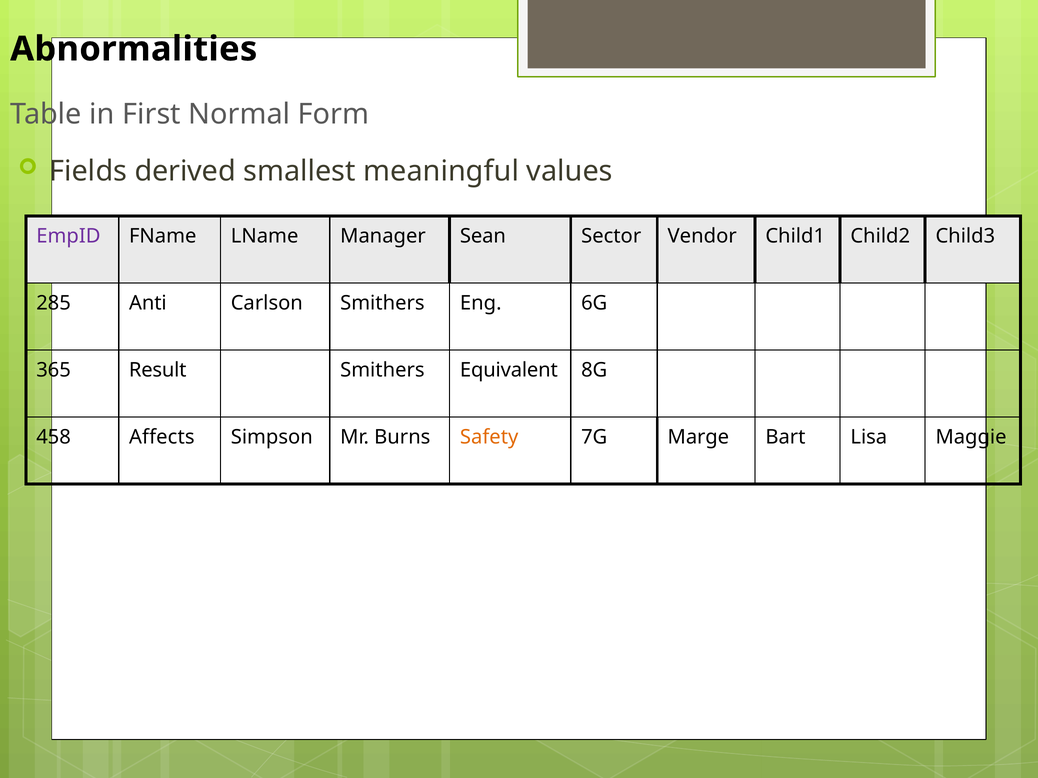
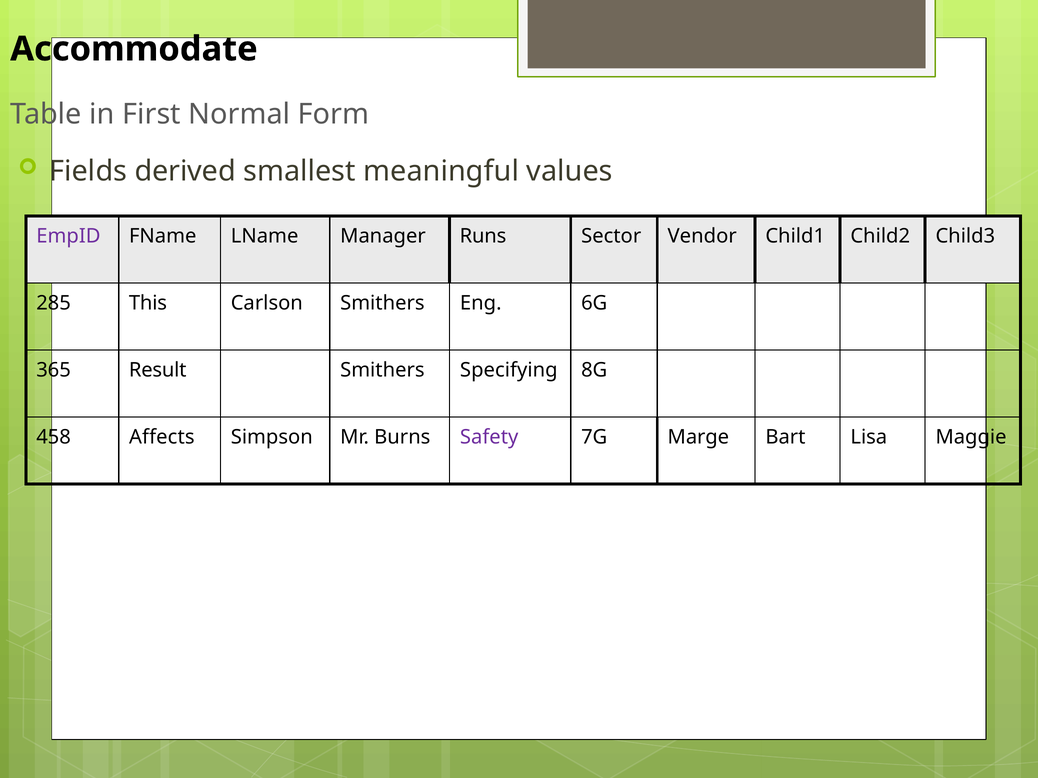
Abnormalities: Abnormalities -> Accommodate (134, 49)
Sean: Sean -> Runs (483, 236)
Anti: Anti -> This (148, 303)
Equivalent: Equivalent -> Specifying (509, 370)
Safety colour: orange -> purple (489, 437)
